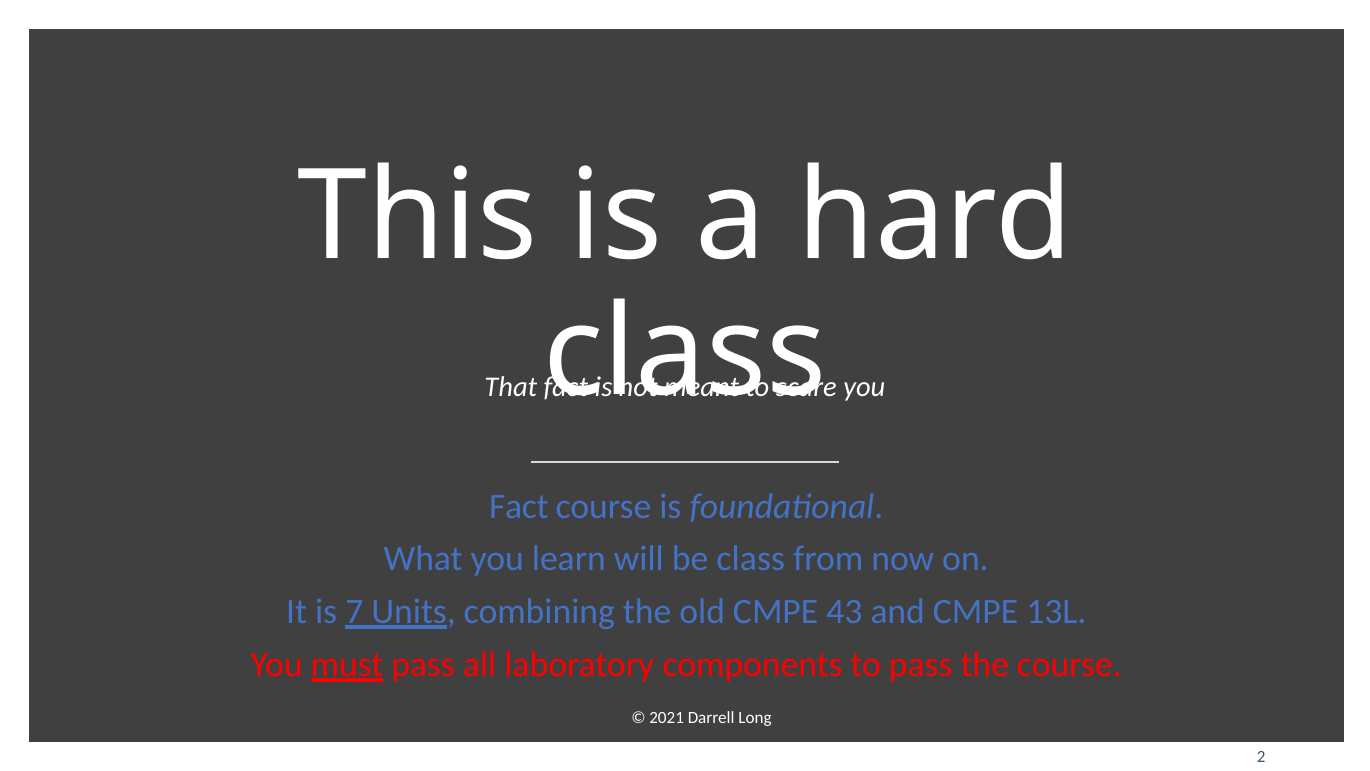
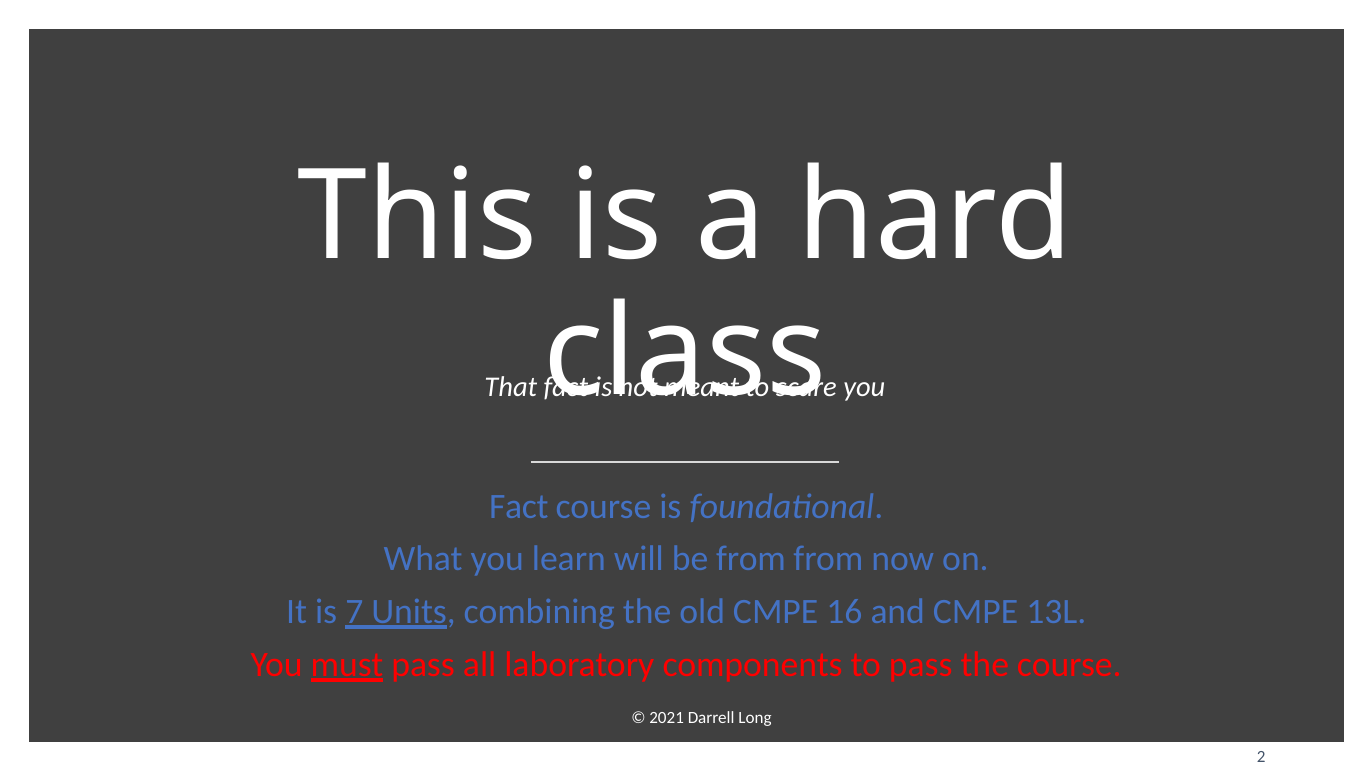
be class: class -> from (751, 559)
43: 43 -> 16 (844, 612)
